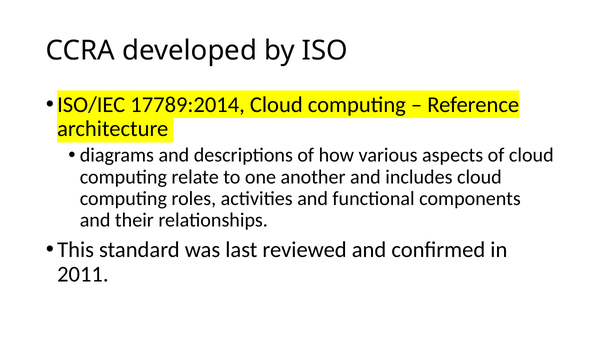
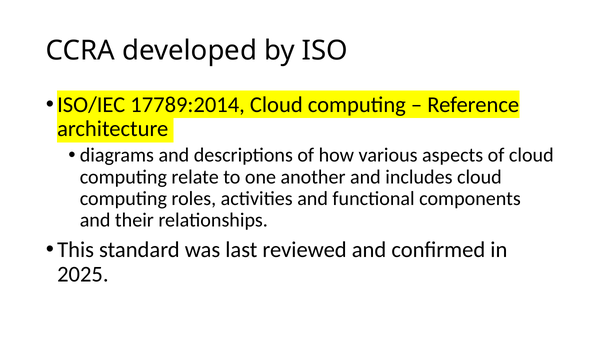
2011: 2011 -> 2025 (83, 274)
